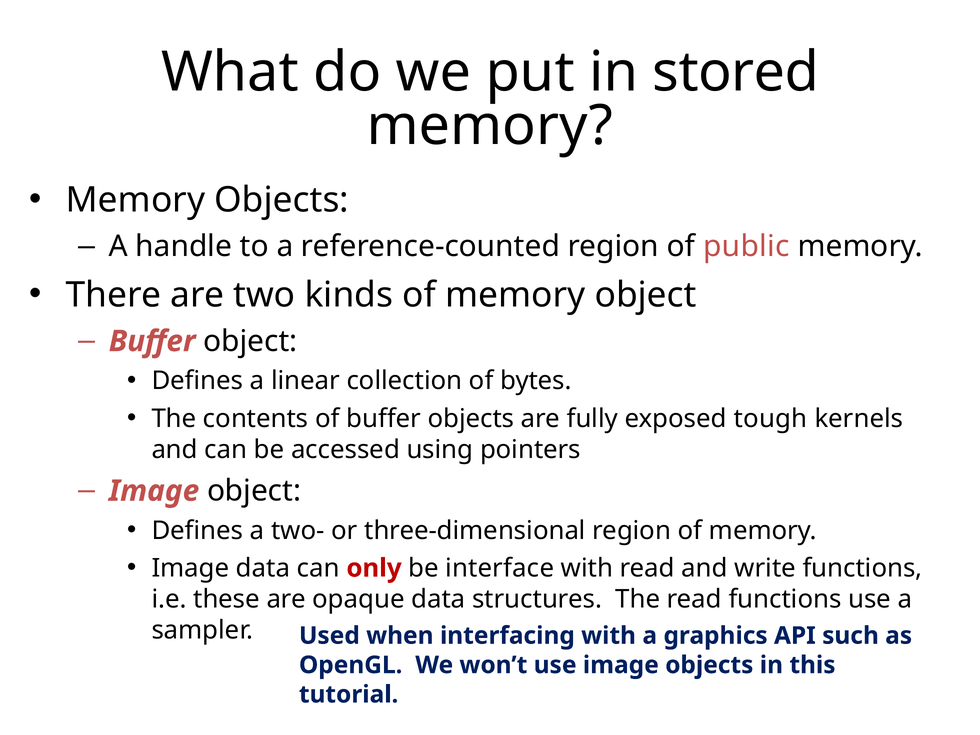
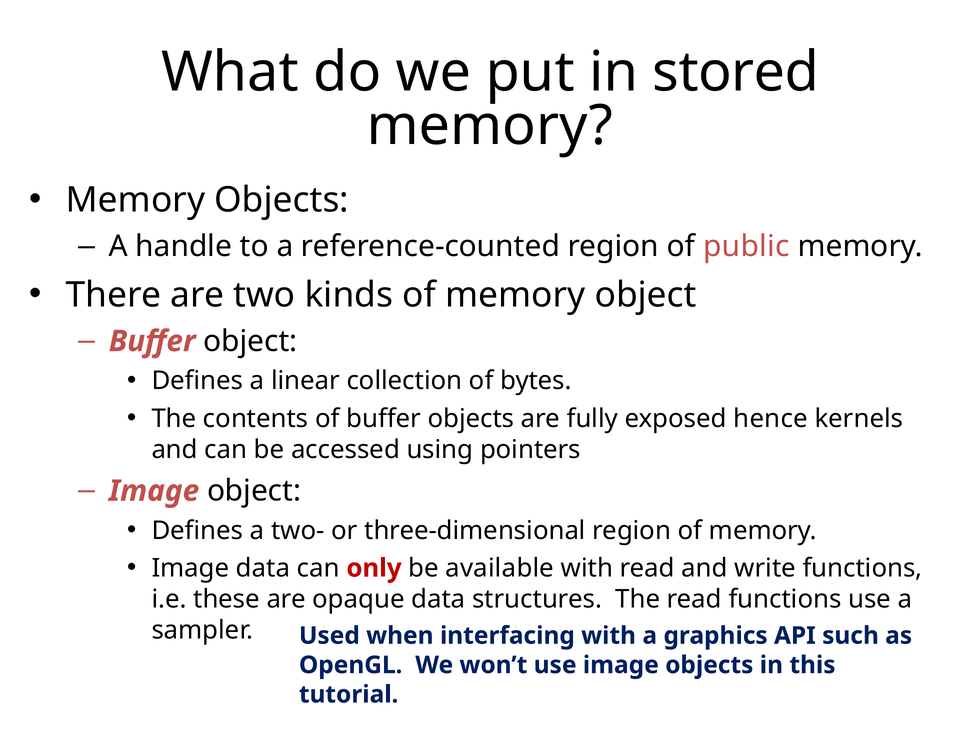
tough: tough -> hence (771, 419)
interface: interface -> available (500, 568)
